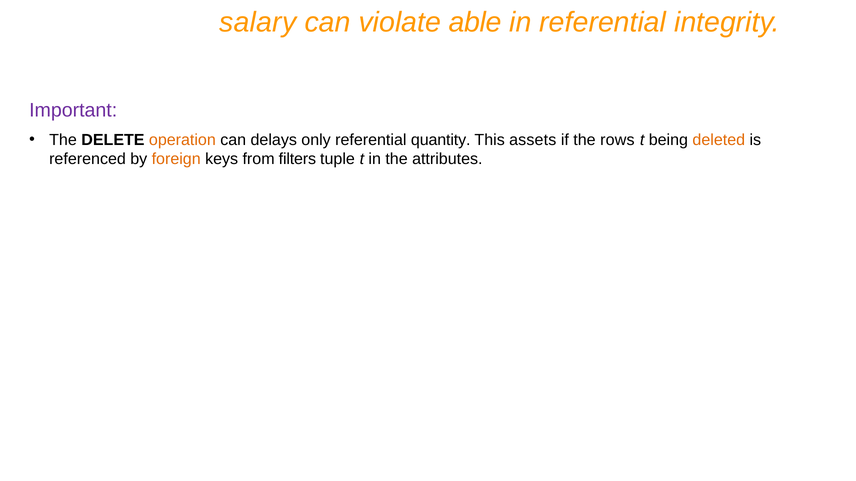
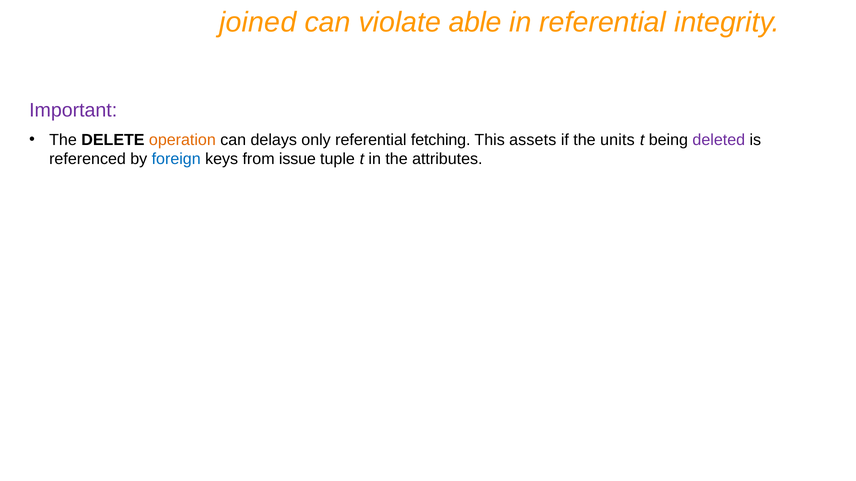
salary: salary -> joined (258, 22)
quantity: quantity -> fetching (441, 140)
rows: rows -> units (617, 140)
deleted colour: orange -> purple (719, 140)
foreign colour: orange -> blue (176, 159)
filters: filters -> issue (297, 159)
